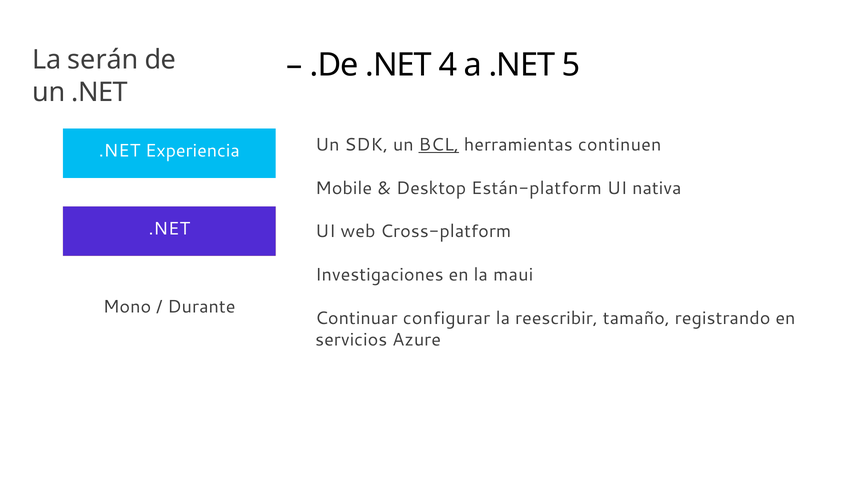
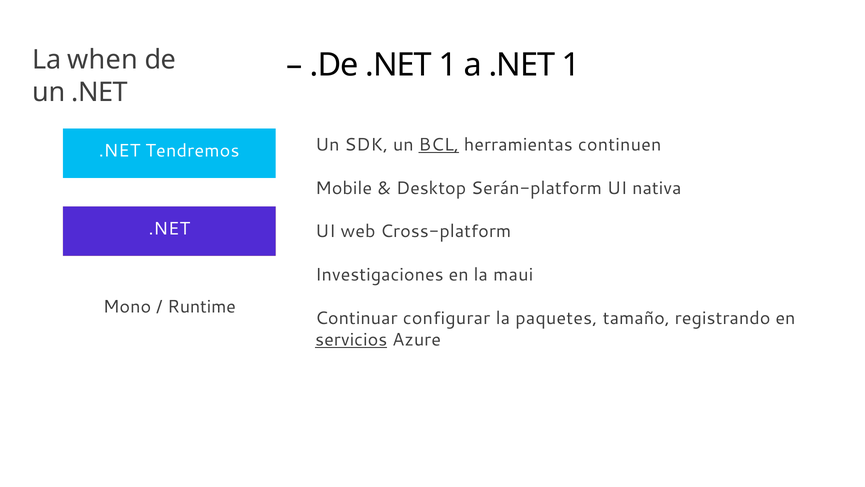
serán: serán -> when (103, 60)
.De .NET 4: 4 -> 1 (448, 65)
a .NET 5: 5 -> 1 (571, 65)
Experiencia: Experiencia -> Tendremos (192, 151)
Están-platform: Están-platform -> Serán-platform (536, 188)
Durante: Durante -> Runtime (202, 307)
reescribir: reescribir -> paquetes (556, 318)
servicios underline: none -> present (351, 339)
